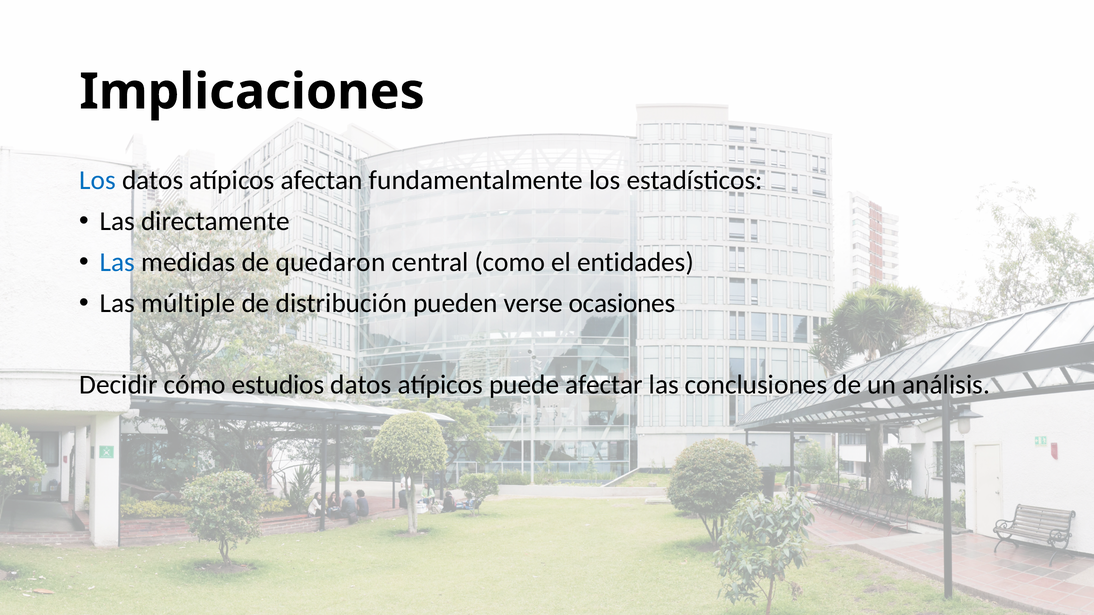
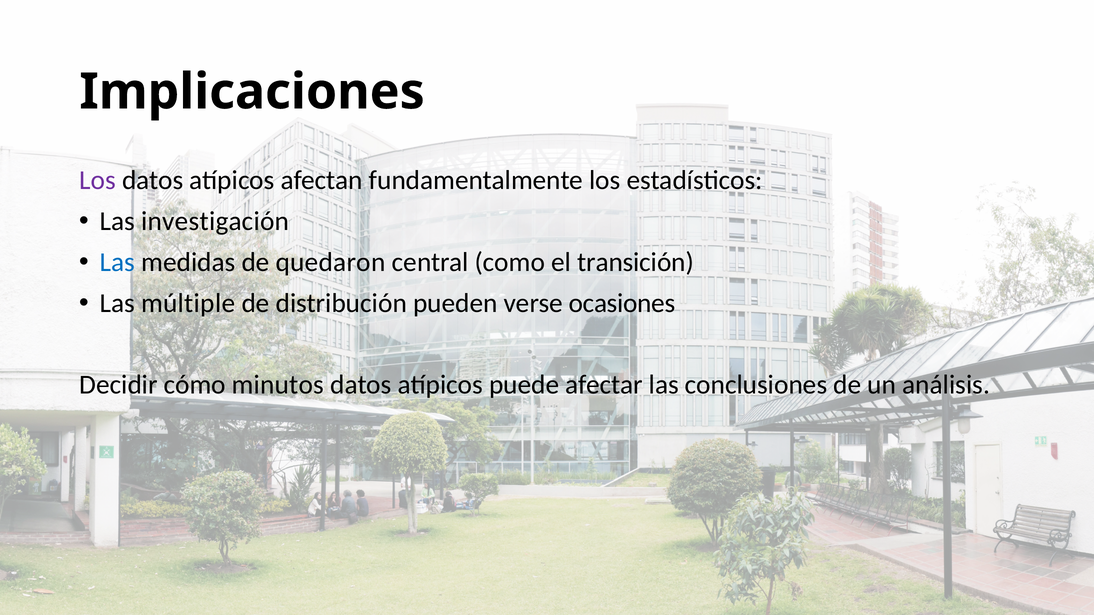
Los colour: blue -> purple (98, 180)
directamente: directamente -> investigación (215, 221)
entidades: entidades -> transición (636, 262)
estudios: estudios -> minutos (278, 385)
